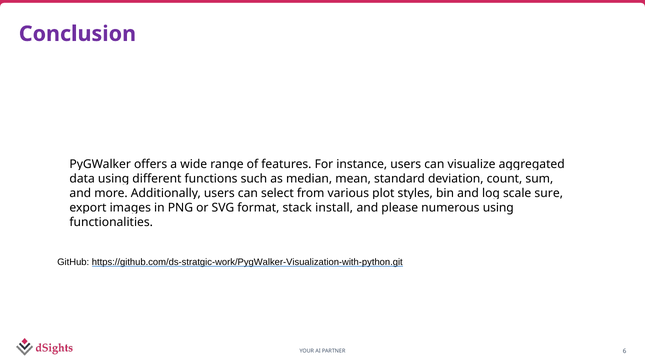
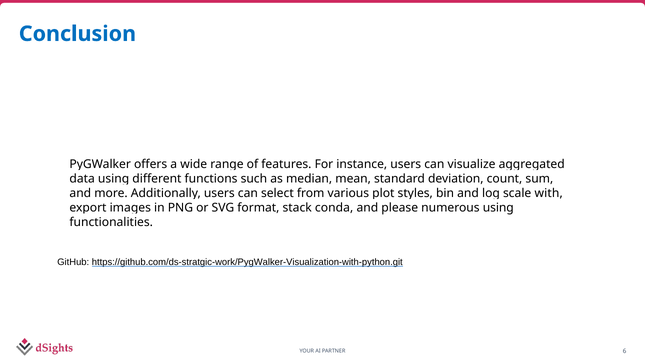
Conclusion colour: purple -> blue (77, 34)
sure: sure -> with (549, 193)
install: install -> conda (334, 208)
